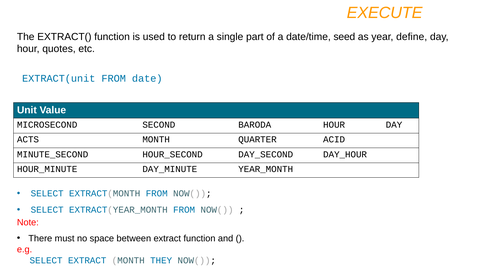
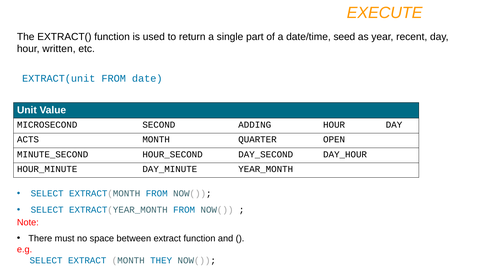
define: define -> recent (412, 37)
quotes: quotes -> written (59, 49)
BARODA: BARODA -> ADDING (255, 125)
ACID: ACID -> OPEN (334, 140)
